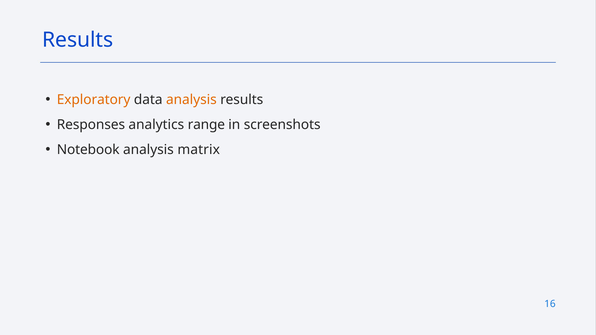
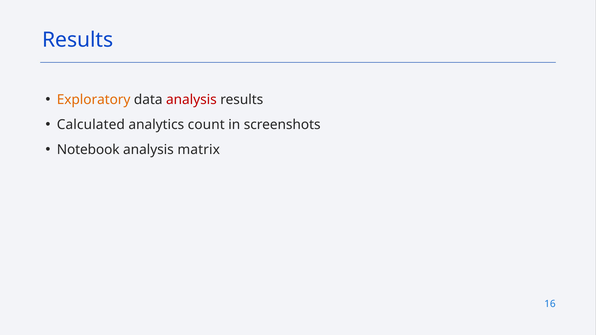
analysis colour: orange -> red (191, 100)
Responses: Responses -> Calculated (91, 125)
range: range -> count (206, 125)
